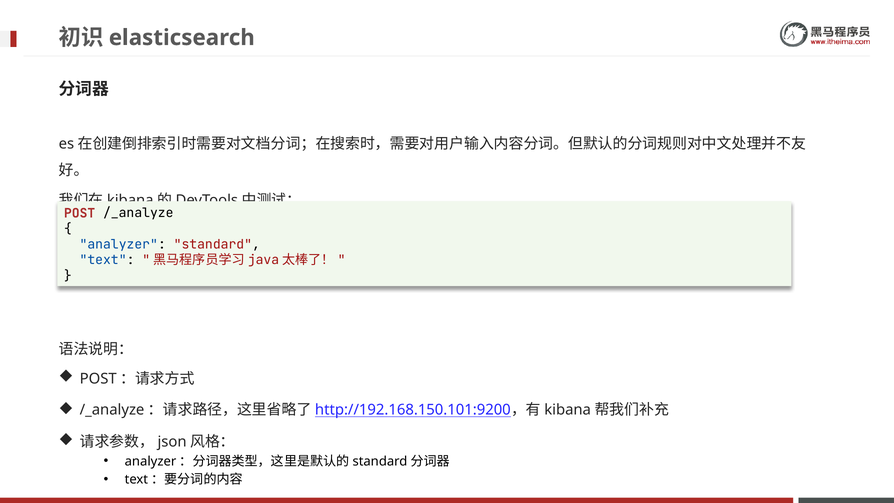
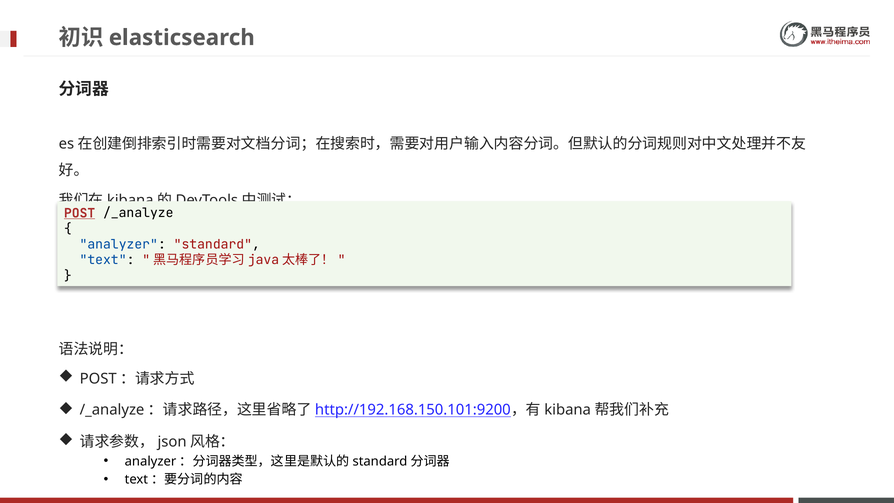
POST underline: none -> present (80, 213)
